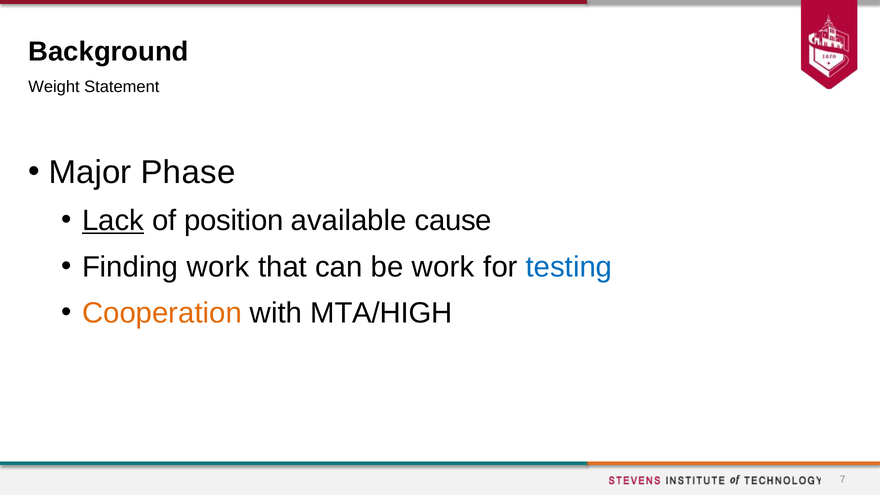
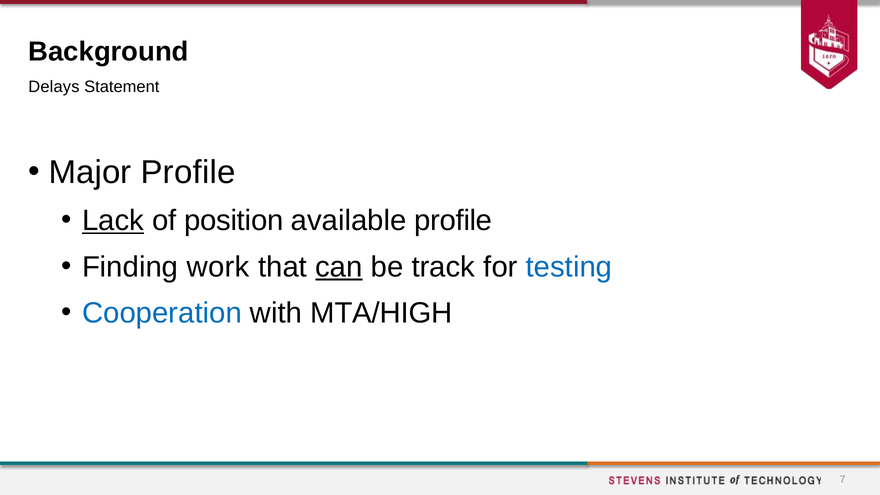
Weight: Weight -> Delays (54, 87)
Major Phase: Phase -> Profile (188, 173)
available cause: cause -> profile (453, 221)
can underline: none -> present (339, 267)
be work: work -> track (443, 267)
Cooperation colour: orange -> blue (162, 313)
